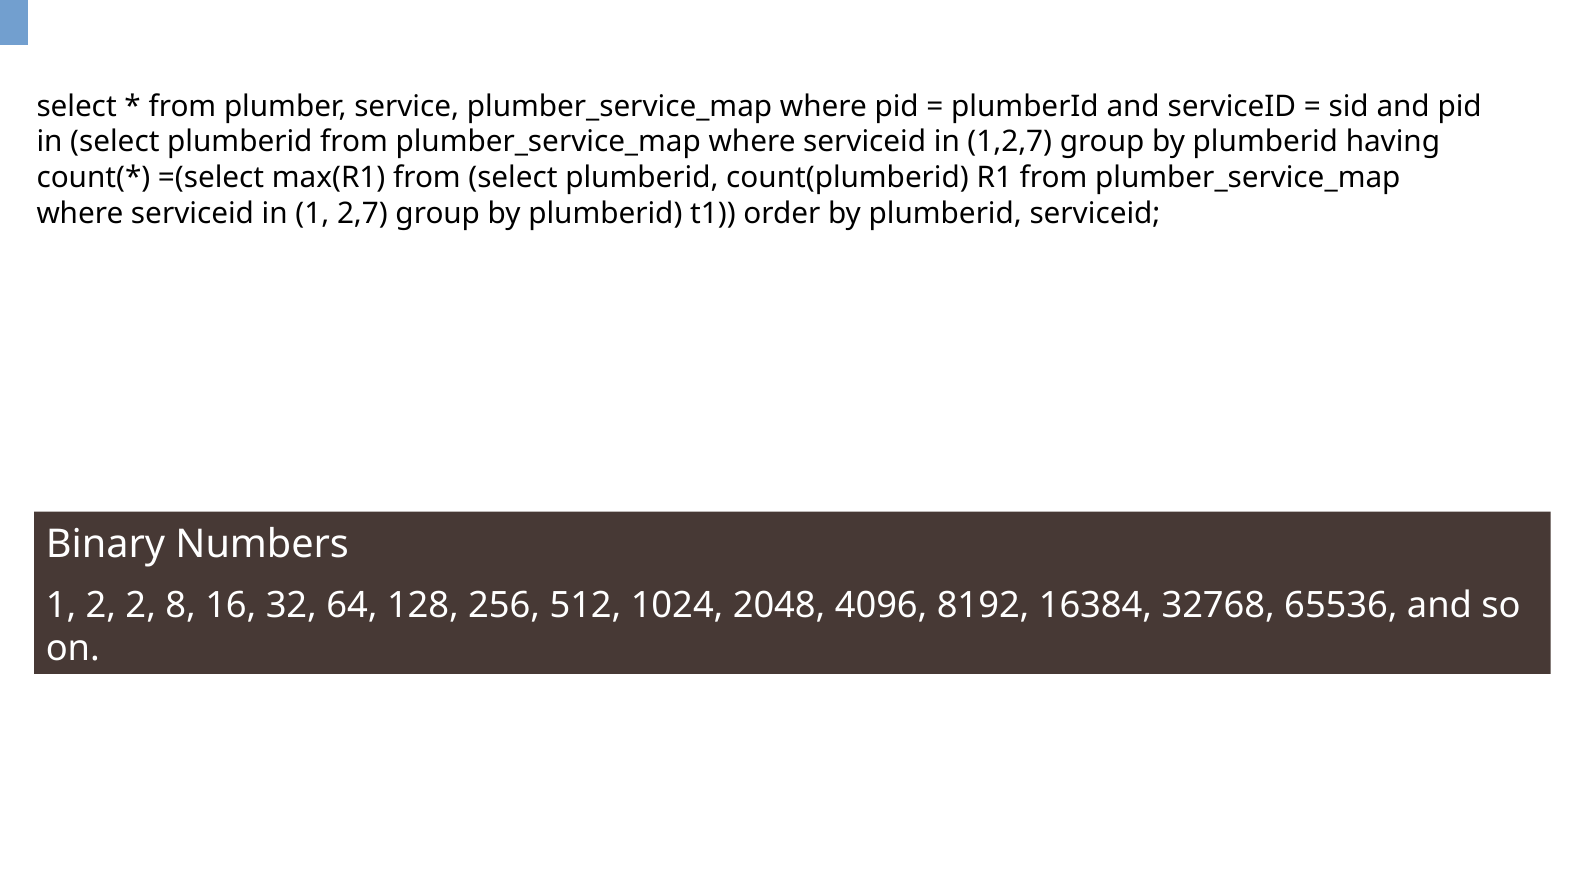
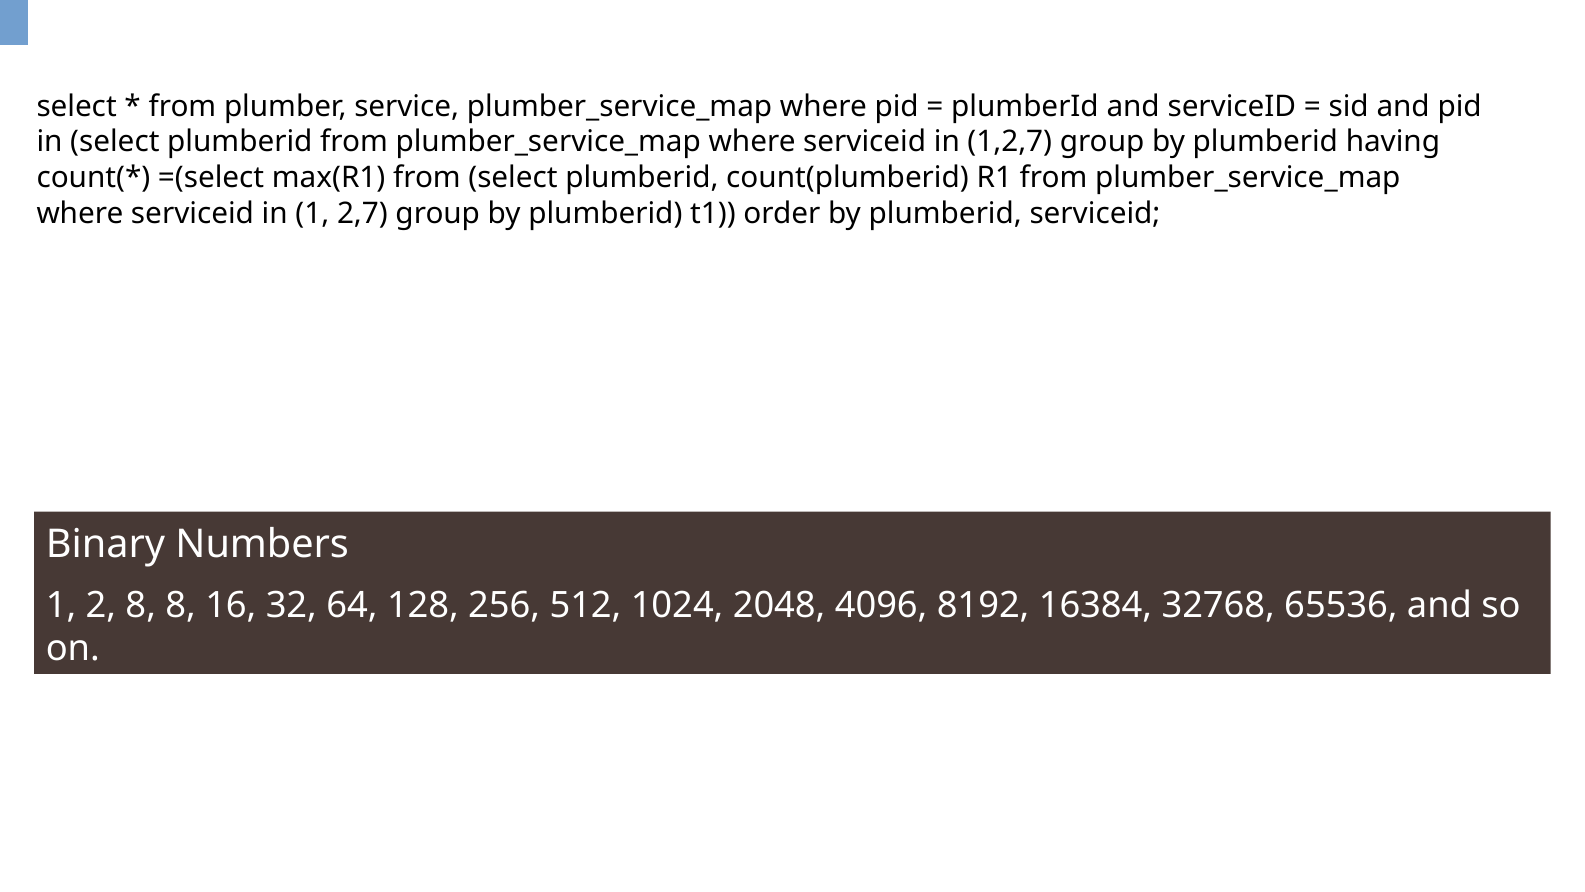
2 2: 2 -> 8 (141, 605)
